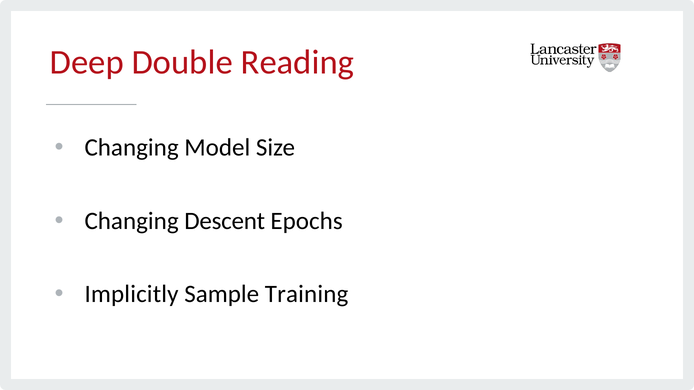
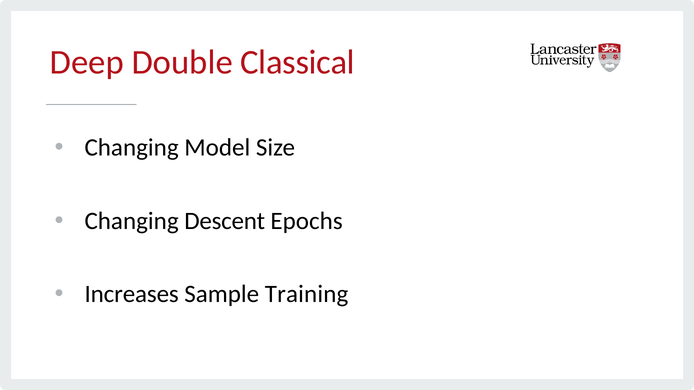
Reading: Reading -> Classical (298, 62)
Implicitly: Implicitly -> Increases (132, 294)
